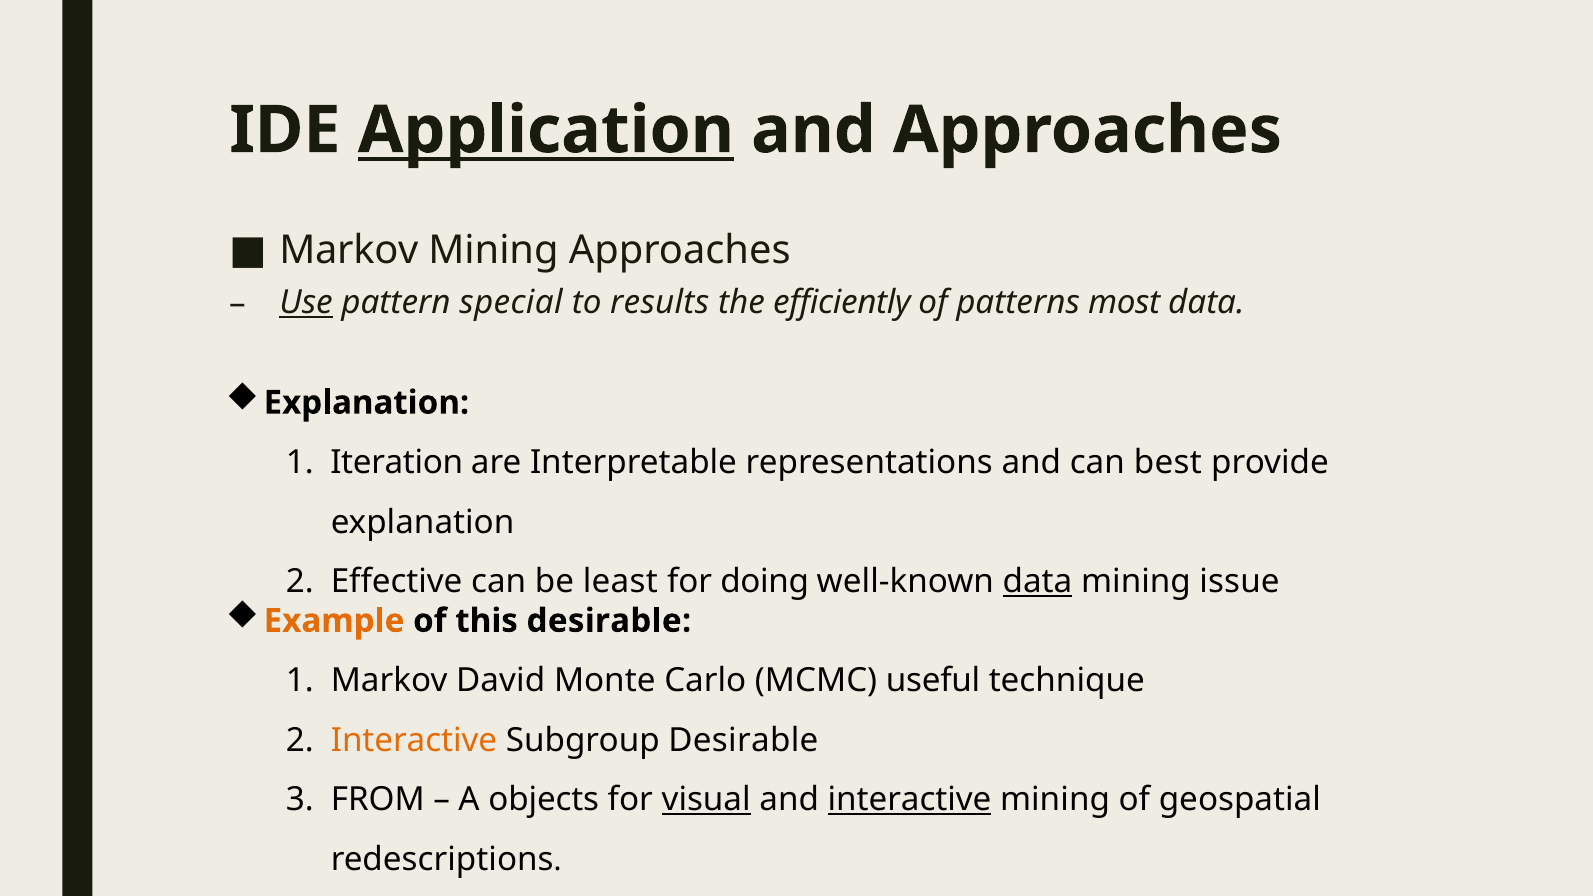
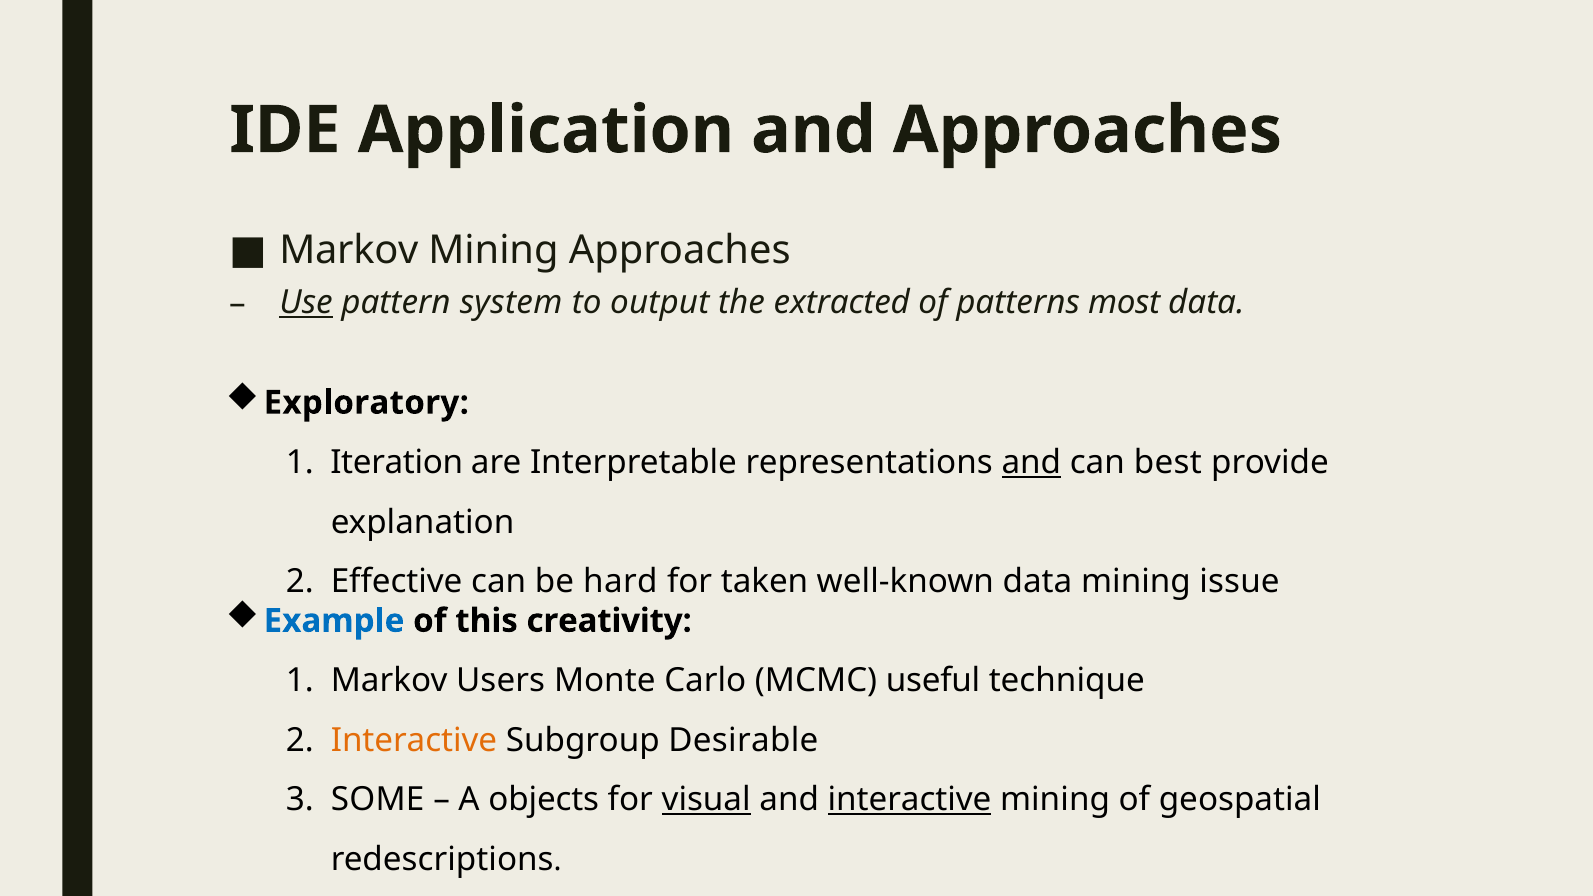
Application underline: present -> none (546, 130)
special: special -> system (511, 303)
results: results -> output (660, 303)
efficiently: efficiently -> extracted (842, 303)
Explanation: Explanation -> Exploratory (366, 403)
and underline: none -> present (1031, 462)
least: least -> hard (620, 582)
doing: doing -> taken (765, 582)
data underline: present -> none (1038, 582)
Example colour: orange -> blue (334, 621)
this desirable: desirable -> creativity (609, 621)
David: David -> Users (501, 681)
FROM: FROM -> SOME (378, 800)
